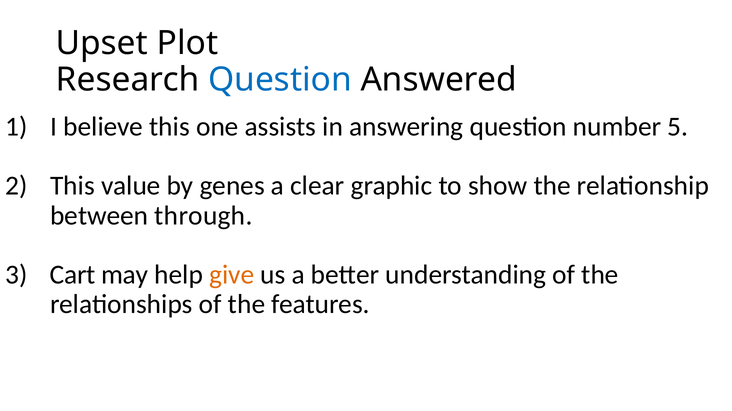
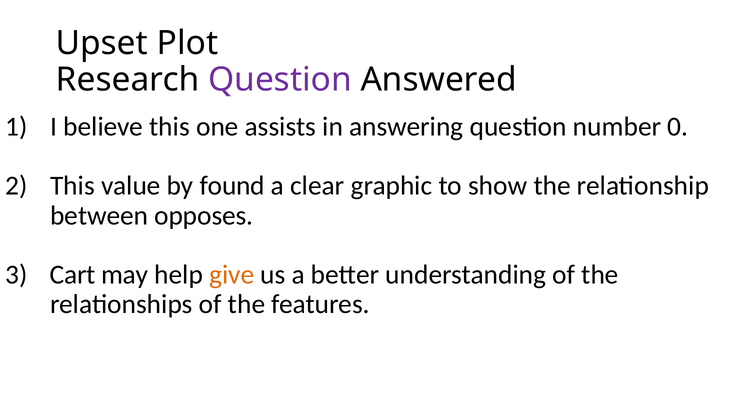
Question colour: blue -> purple (280, 80)
5: 5 -> 0 (678, 127)
genes: genes -> found (232, 186)
through: through -> opposes (204, 216)
